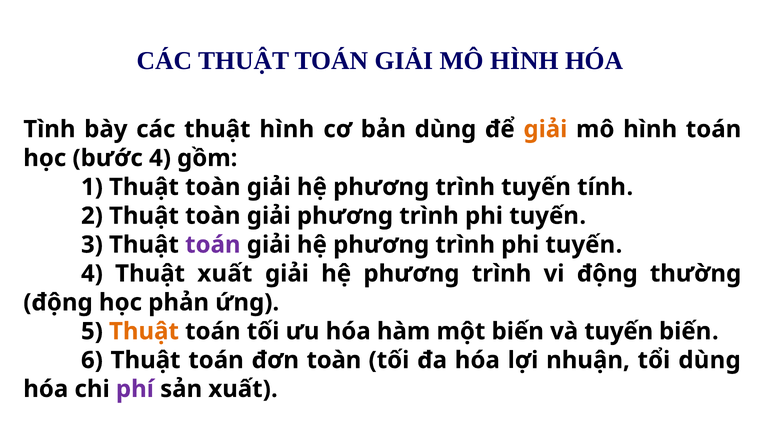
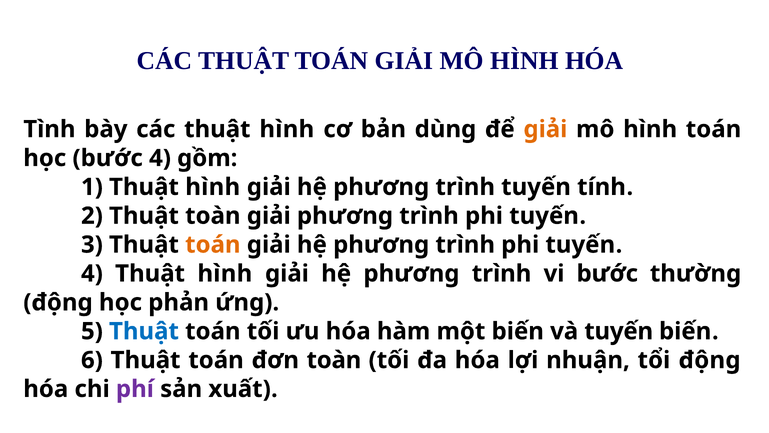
1 Thuật toàn: toàn -> hình (213, 187)
toán colour: purple -> orange (213, 244)
4 Thuật xuất: xuất -> hình (225, 273)
vi động: động -> bước (607, 273)
Thuật colour: orange -> blue (144, 331)
tổi dùng: dùng -> động (710, 360)
